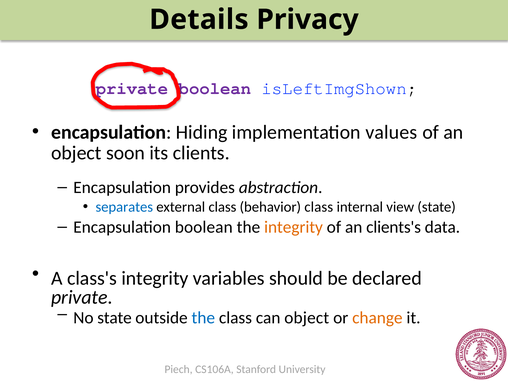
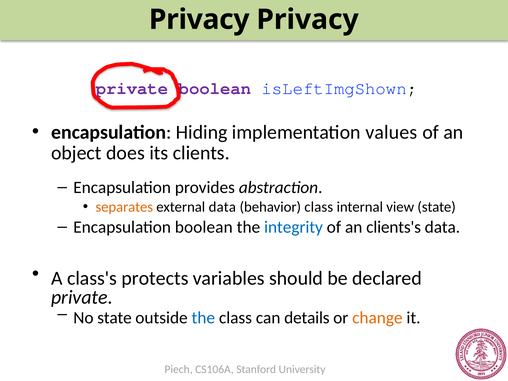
Details: Details -> Privacy (199, 20)
soon: soon -> does (125, 153)
separates colour: blue -> orange (124, 207)
external class: class -> data (222, 207)
integrity colour: orange -> blue (293, 227)
class's integrity: integrity -> protects (155, 278)
can object: object -> details (307, 318)
